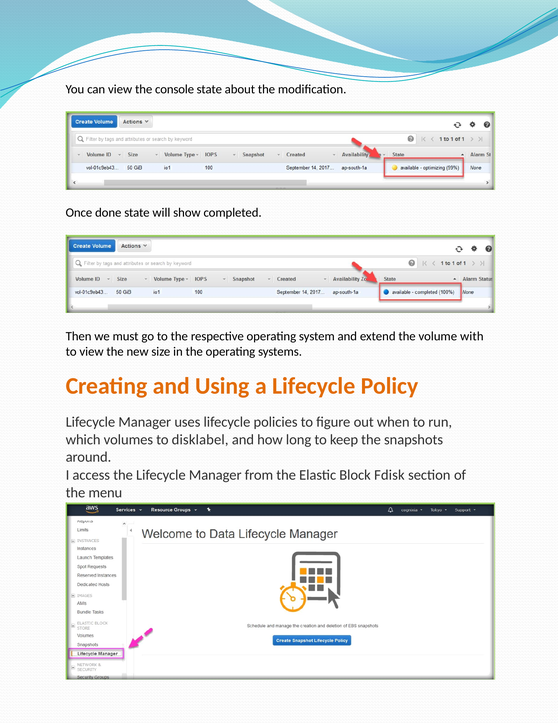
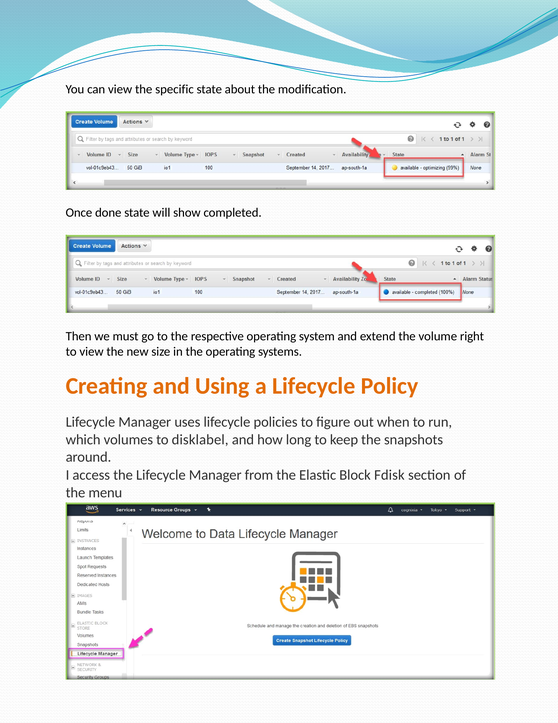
console: console -> specific (174, 89)
with: with -> right (472, 336)
